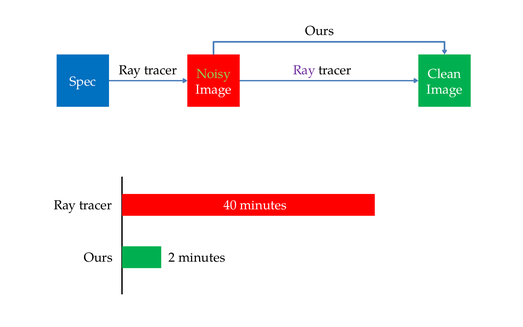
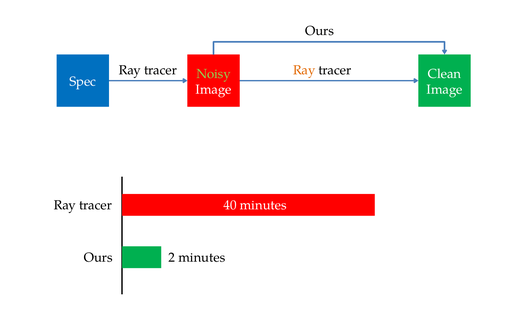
Ray colour: purple -> orange (304, 70)
